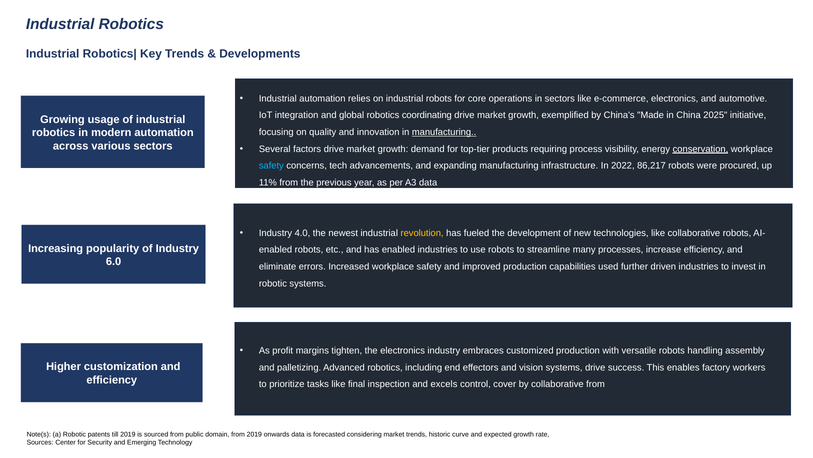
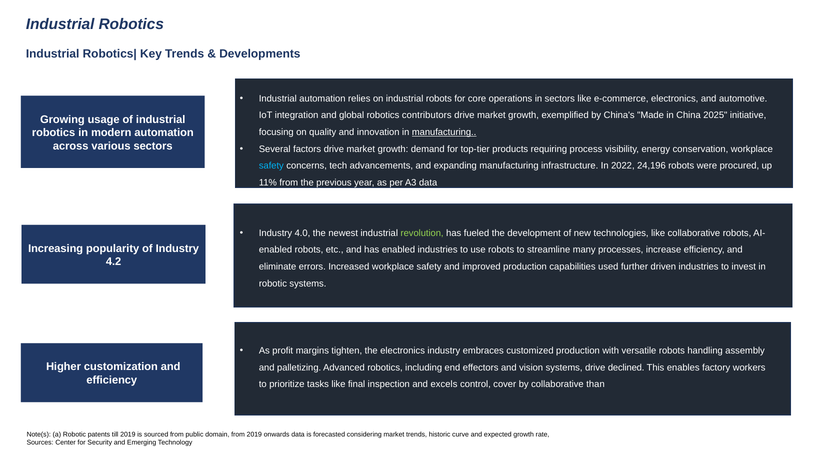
coordinating: coordinating -> contributors (427, 115)
conservation underline: present -> none (700, 149)
86,217: 86,217 -> 24,196 (651, 166)
revolution colour: yellow -> light green (422, 233)
6.0: 6.0 -> 4.2 (114, 261)
success: success -> declined (626, 367)
collaborative from: from -> than (595, 384)
